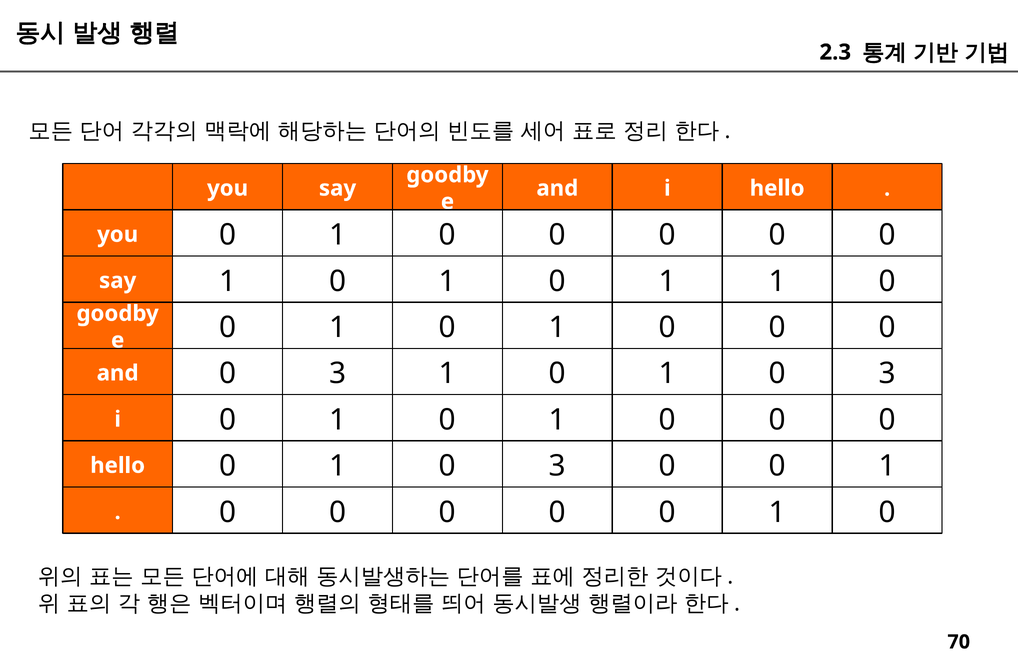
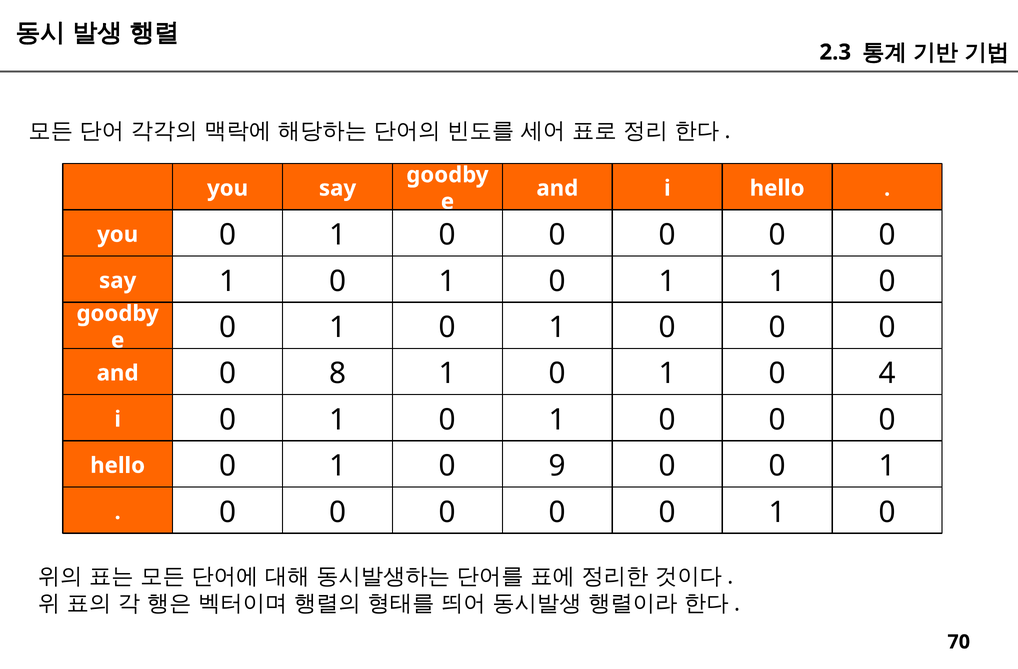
and 0 3: 3 -> 8 (338, 373)
3: 3 -> 4 (887, 373)
3: 3 -> 9 (557, 466)
